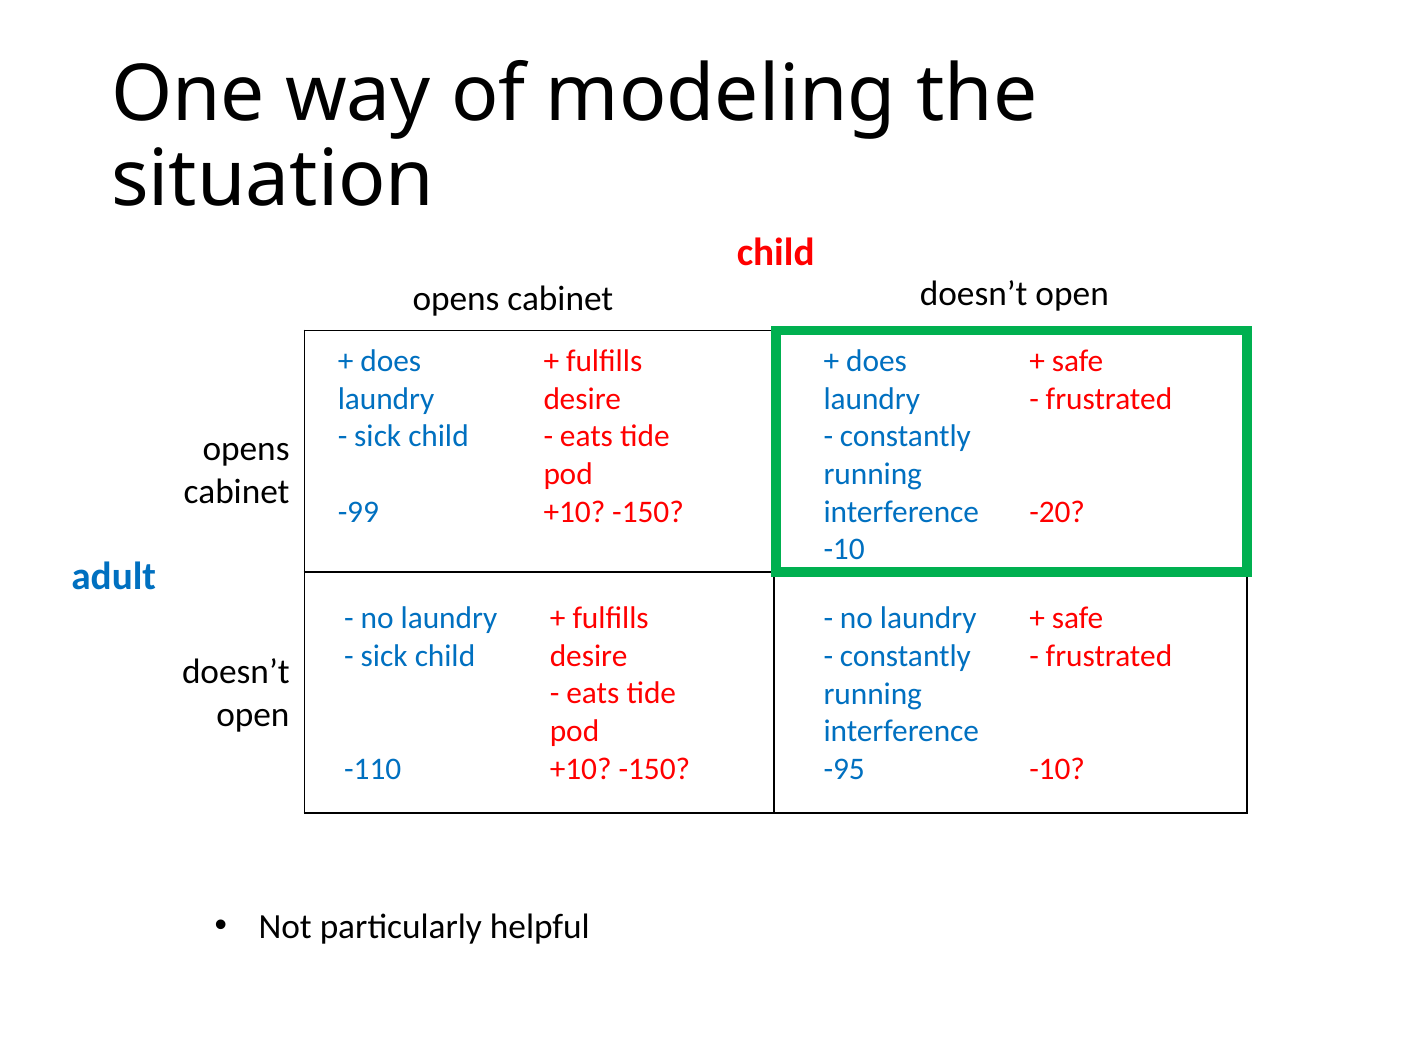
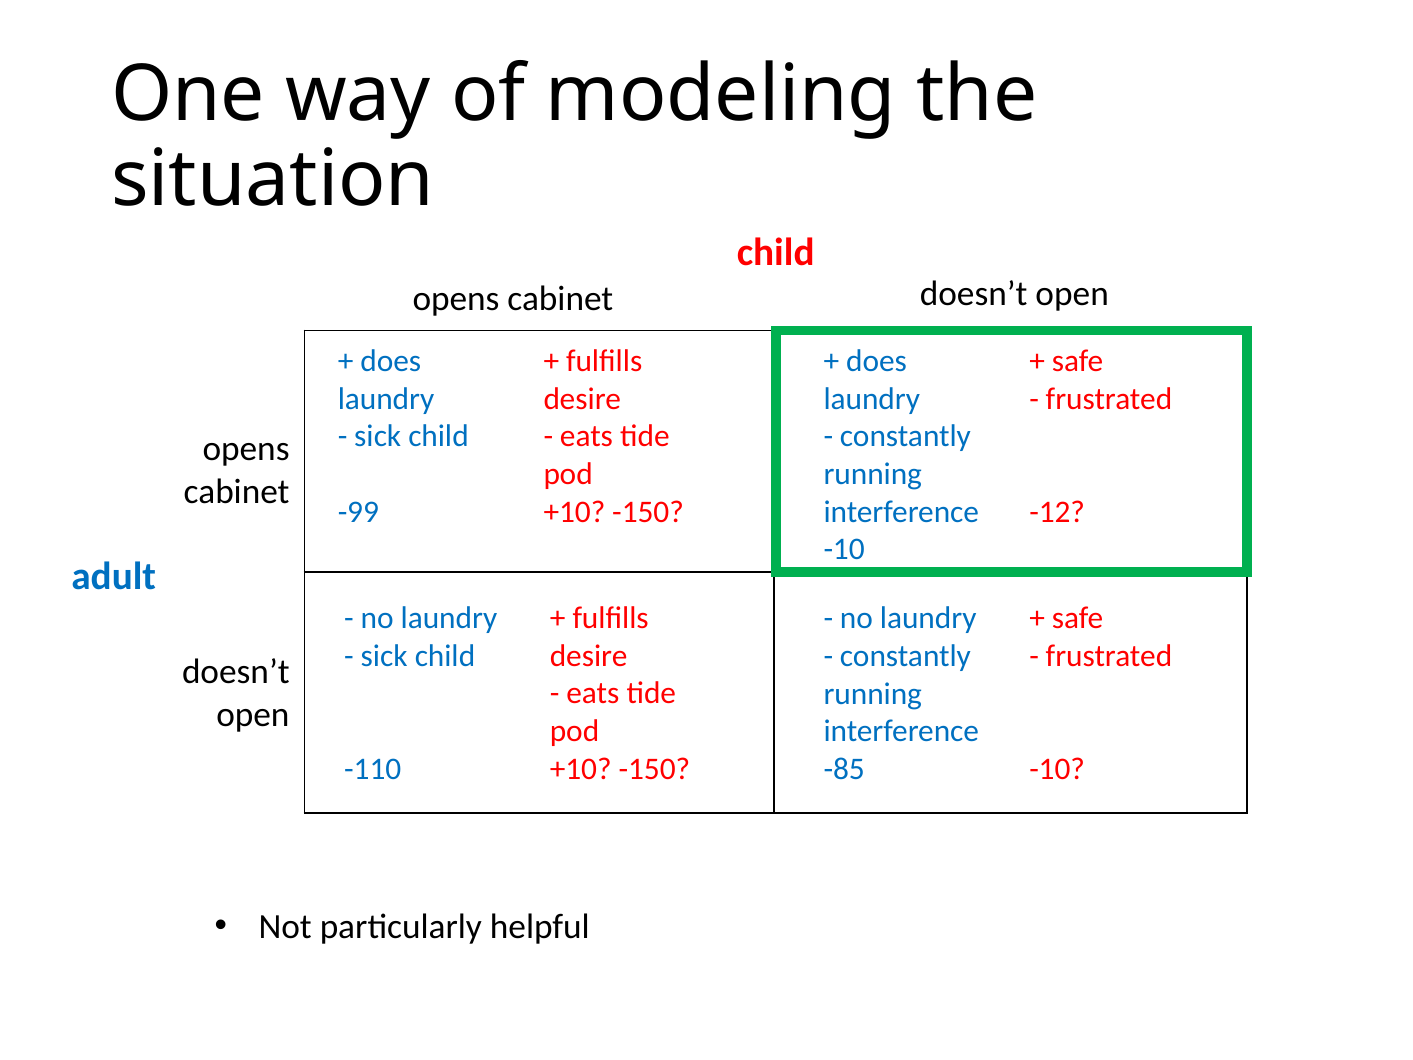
-20: -20 -> -12 (1057, 512)
-95: -95 -> -85 (844, 769)
